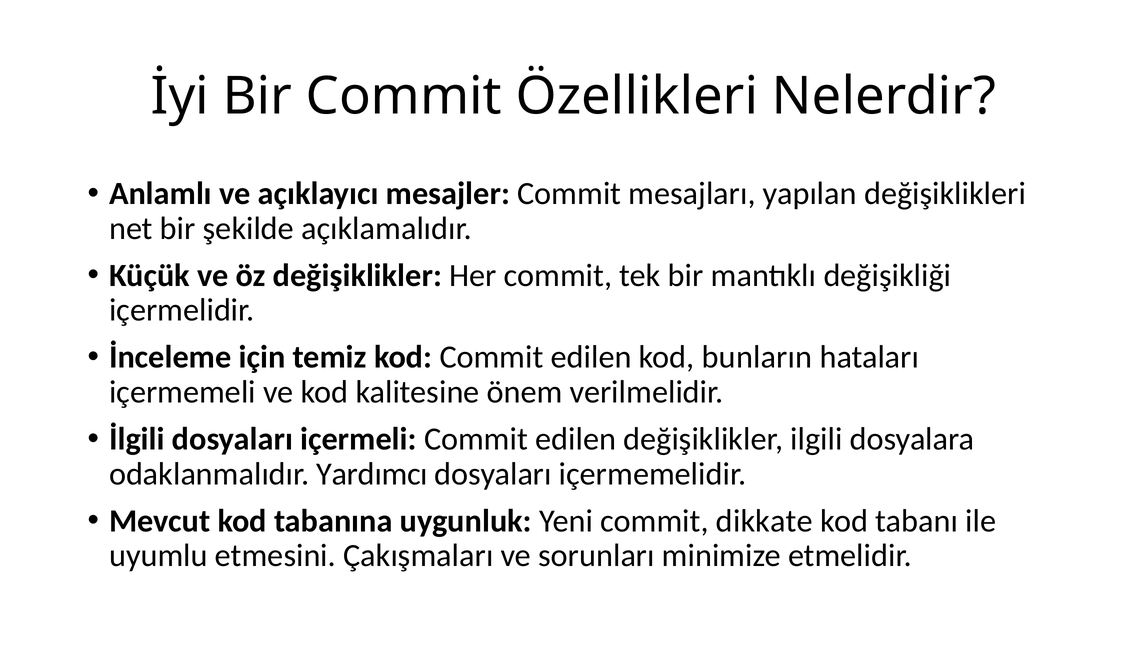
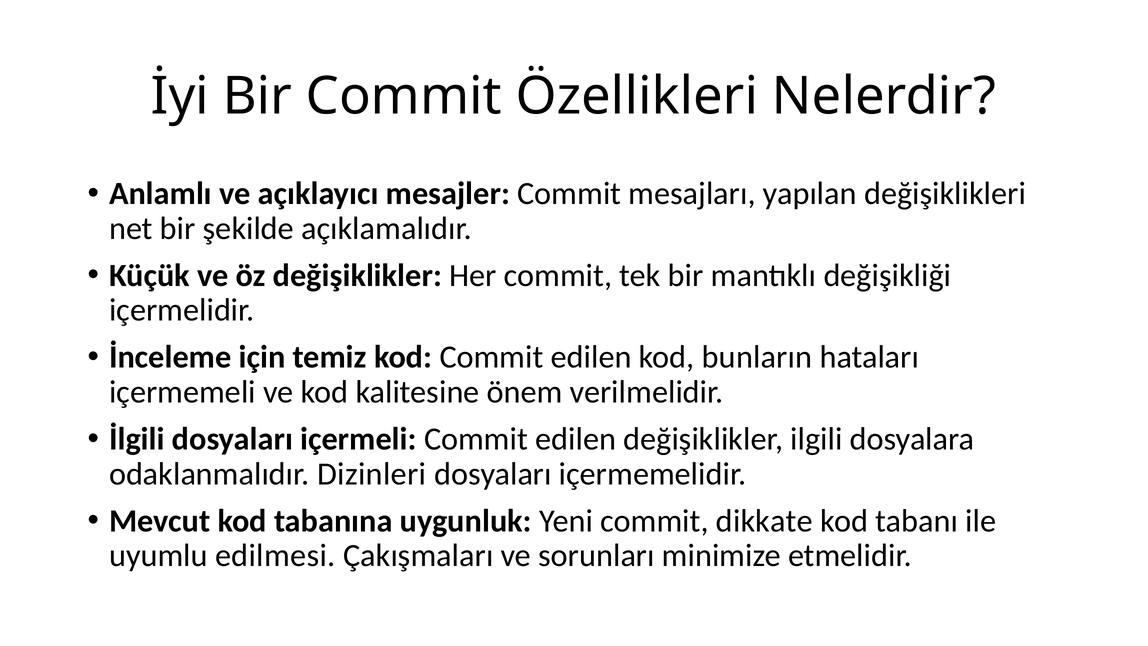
Yardımcı: Yardımcı -> Dizinleri (372, 474)
etmesini: etmesini -> edilmesi (275, 556)
